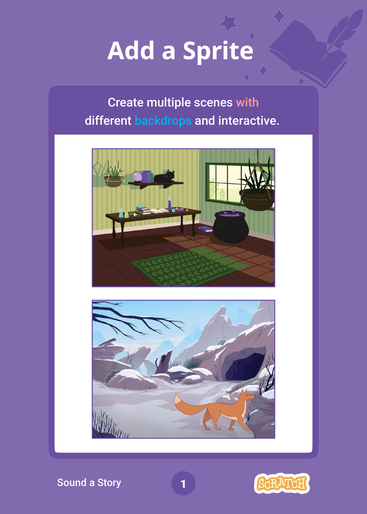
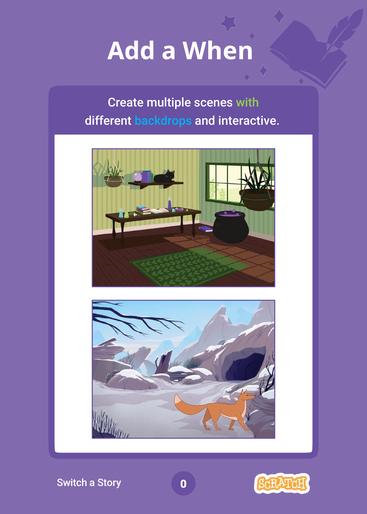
Sprite: Sprite -> When (218, 51)
with colour: pink -> light green (247, 102)
Sound: Sound -> Switch (72, 483)
1: 1 -> 0 (183, 484)
